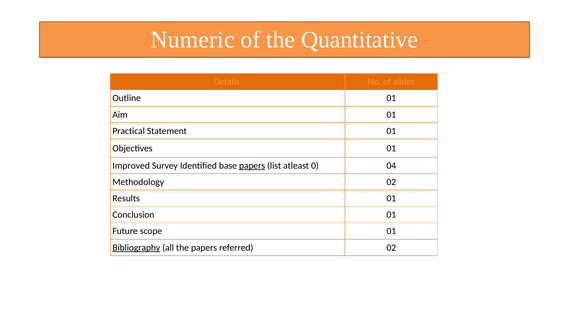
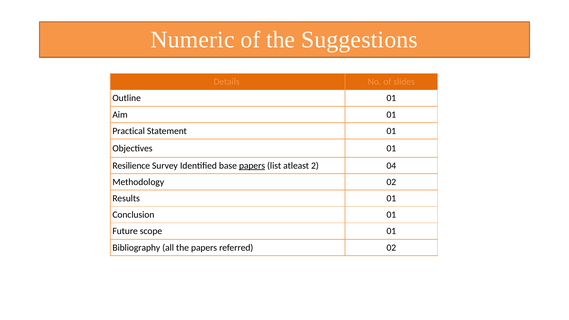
Quantitative: Quantitative -> Suggestions (359, 40)
Improved: Improved -> Resilience (131, 166)
0: 0 -> 2 (315, 166)
Bibliography underline: present -> none (136, 248)
